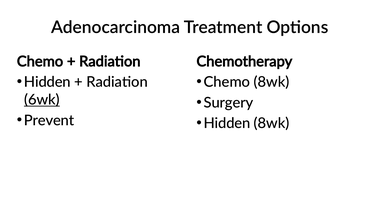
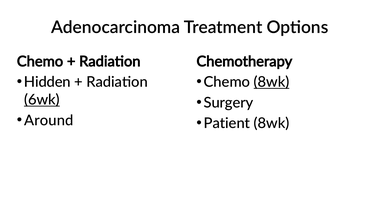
8wk underline: none -> present (272, 82)
Prevent: Prevent -> Around (49, 121)
Hidden: Hidden -> Patient (227, 123)
